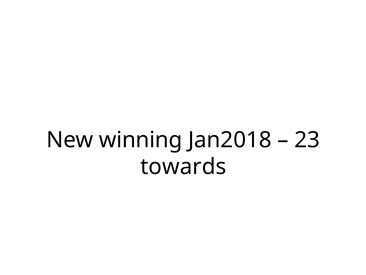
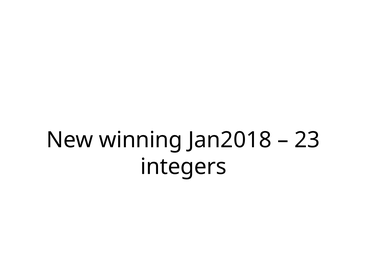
towards: towards -> integers (183, 166)
